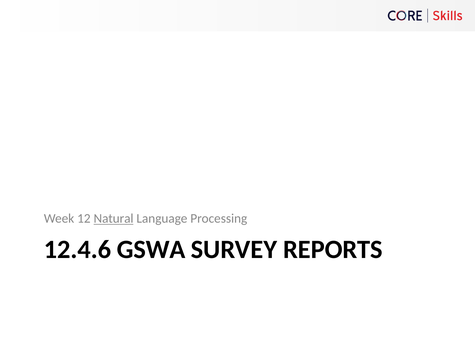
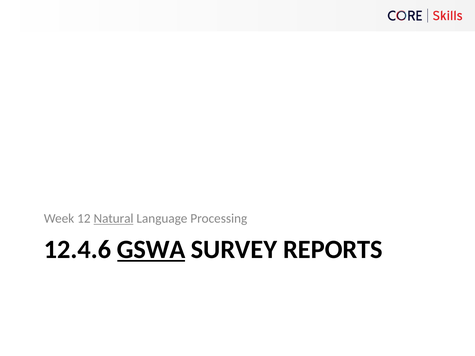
GSWA underline: none -> present (151, 250)
